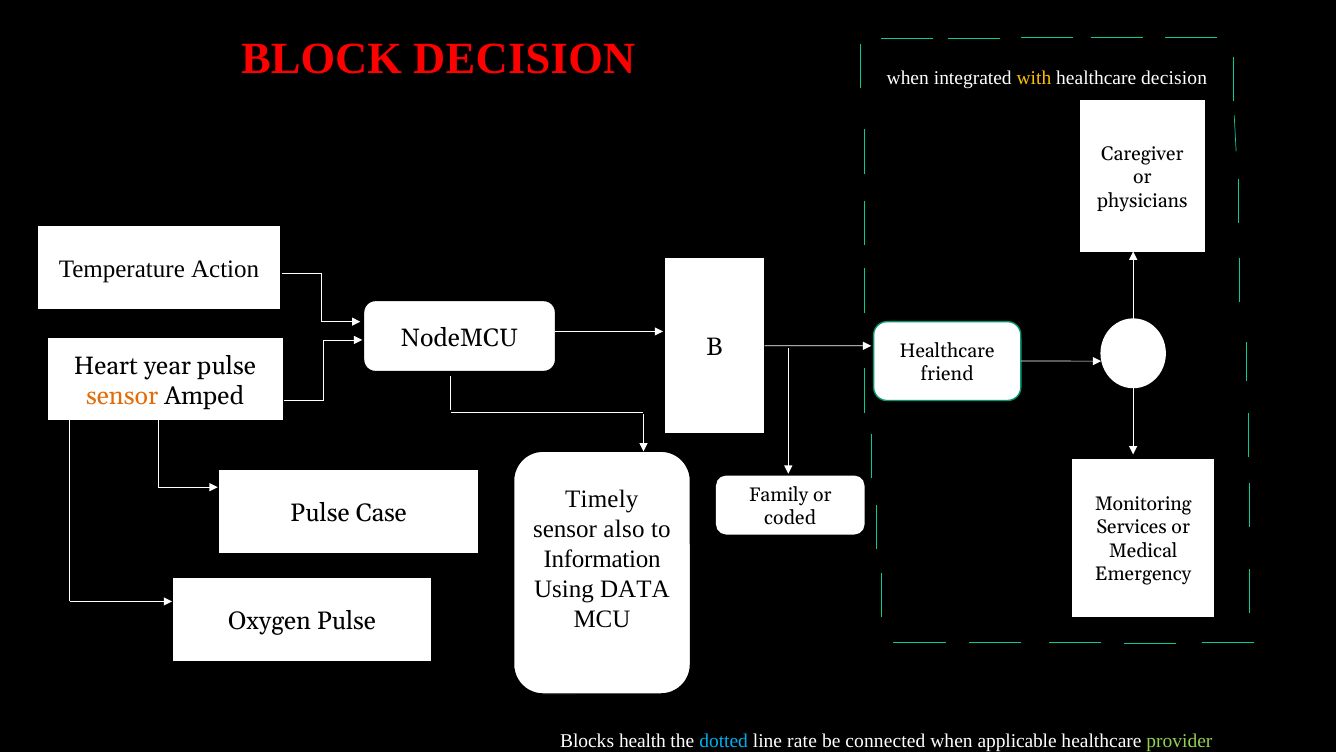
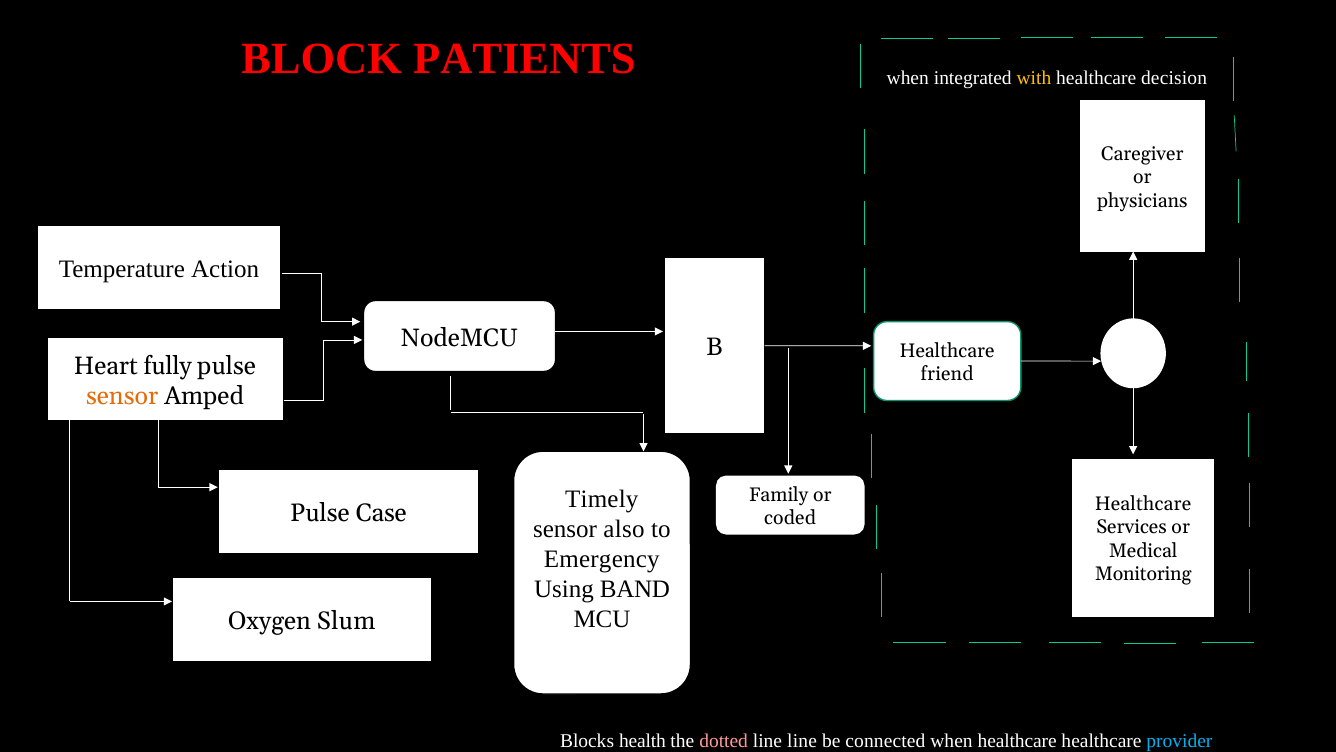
BLOCK DECISION: DECISION -> PATIENTS (524, 59)
year: year -> fully (168, 366)
Monitoring: Monitoring -> Healthcare (1143, 504)
Information: Information -> Emergency (602, 559)
Emergency: Emergency -> Monitoring (1143, 574)
DATA: DATA -> BAND (635, 589)
Oxygen Pulse: Pulse -> Slum (346, 621)
dotted colour: light blue -> pink (724, 741)
line rate: rate -> line (802, 741)
when applicable: applicable -> healthcare (1017, 741)
provider colour: light green -> light blue (1179, 741)
